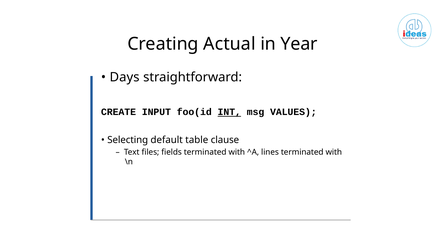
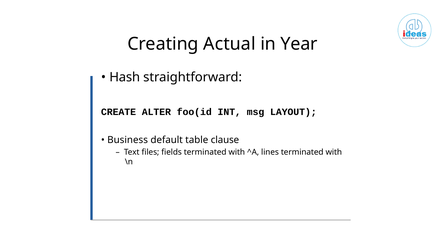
Days: Days -> Hash (125, 77)
INPUT: INPUT -> ALTER (156, 112)
INT underline: present -> none (229, 112)
VALUES: VALUES -> LAYOUT (293, 112)
Selecting: Selecting -> Business (128, 139)
